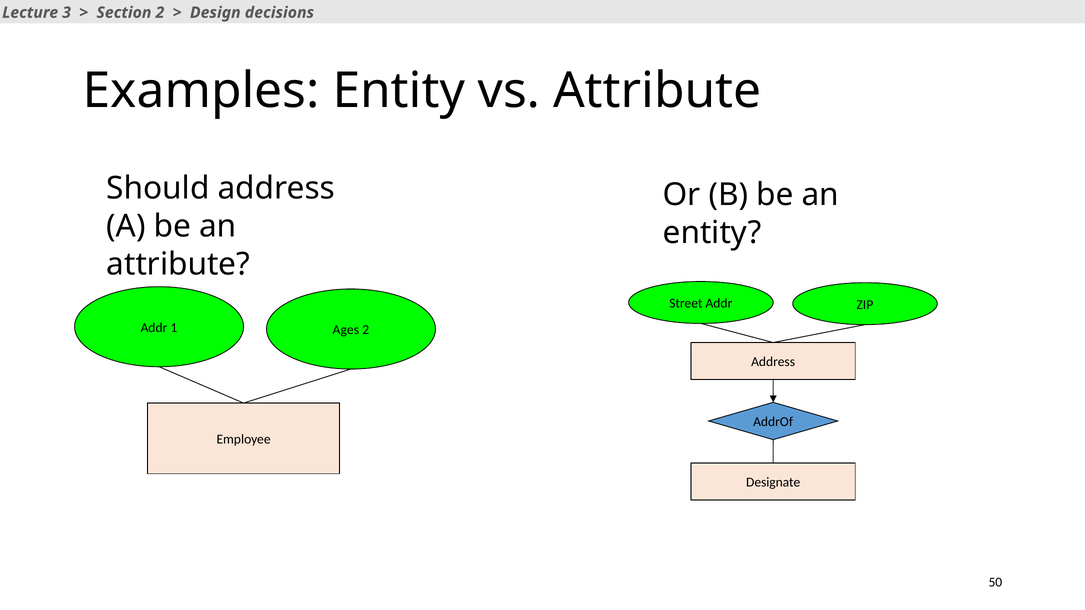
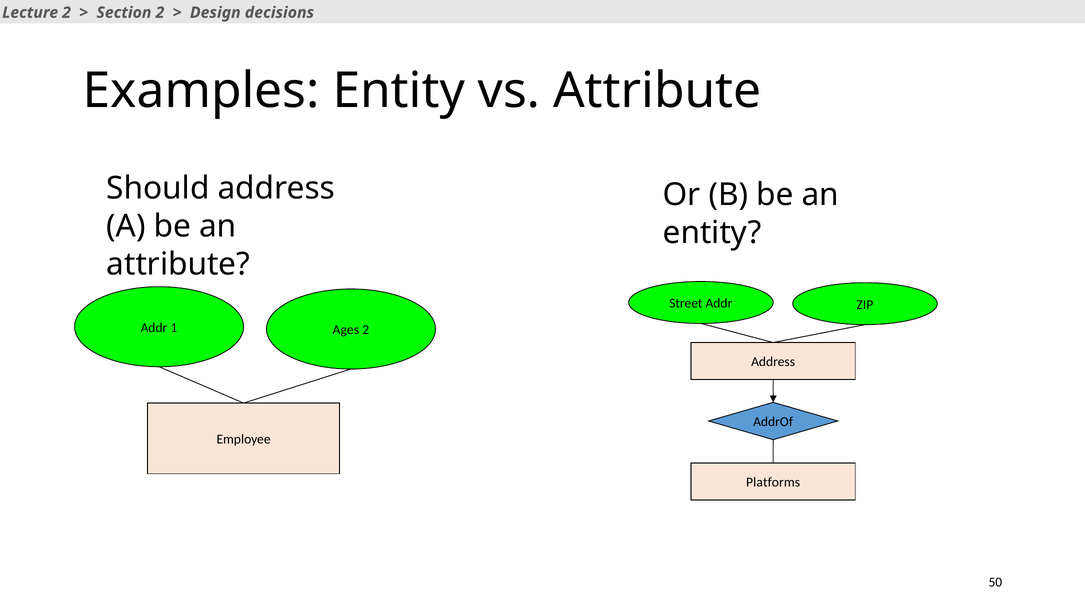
Lecture 3: 3 -> 2 (67, 13)
Designate: Designate -> Platforms (773, 483)
